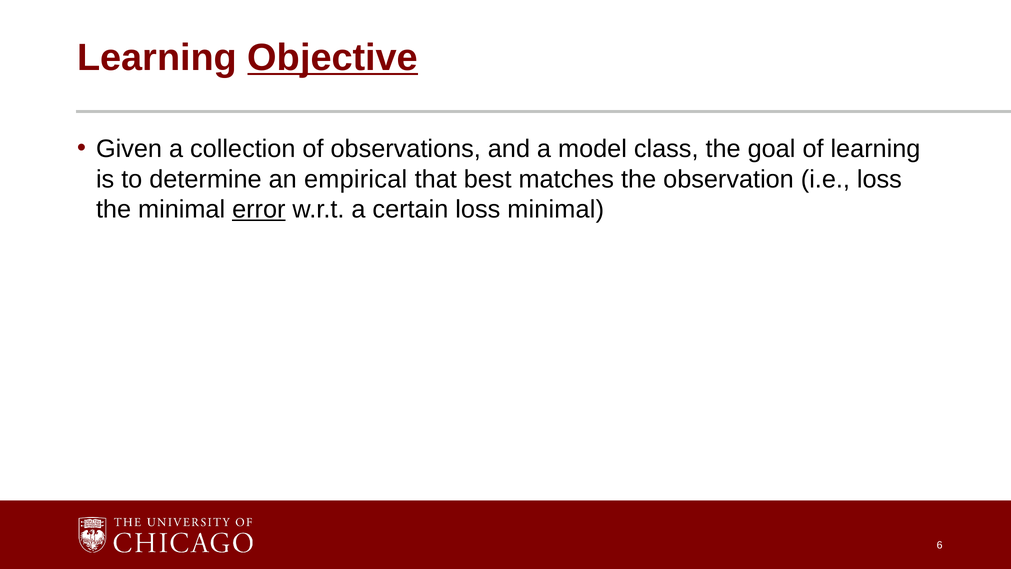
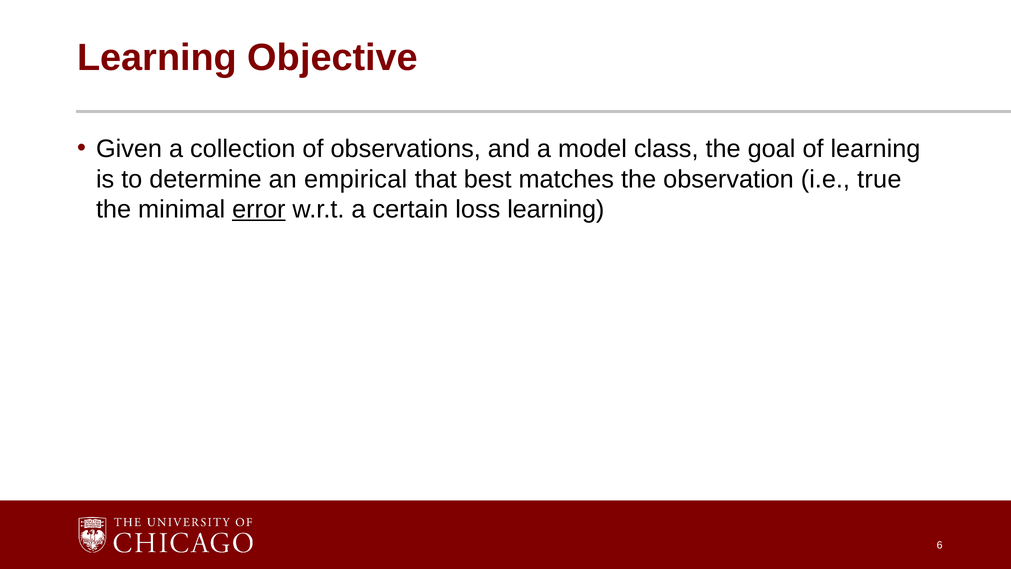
Objective underline: present -> none (333, 58)
i.e loss: loss -> true (879, 179)
loss minimal: minimal -> learning (556, 209)
